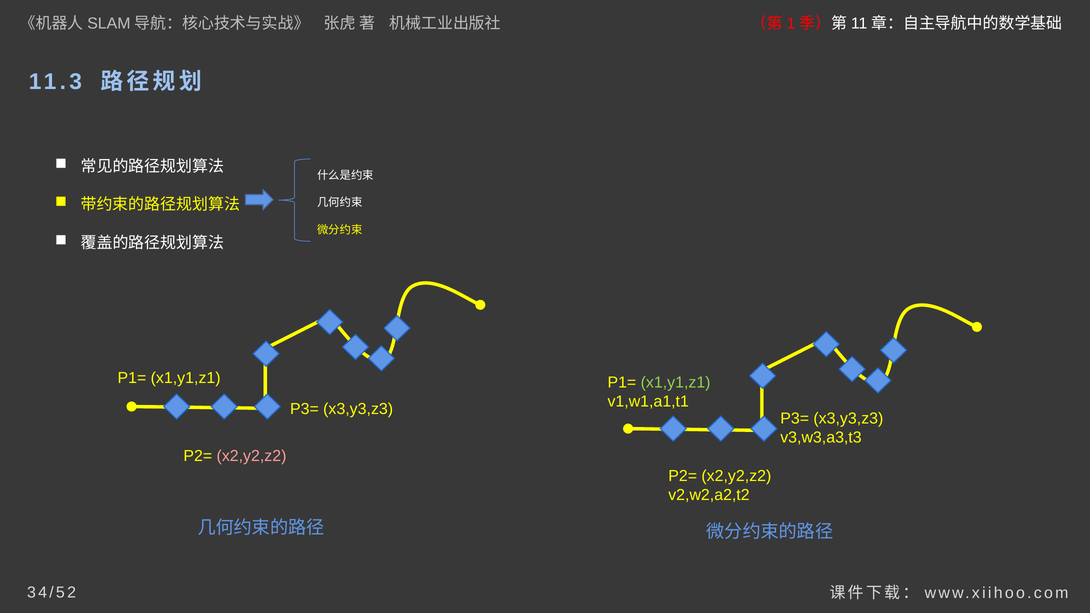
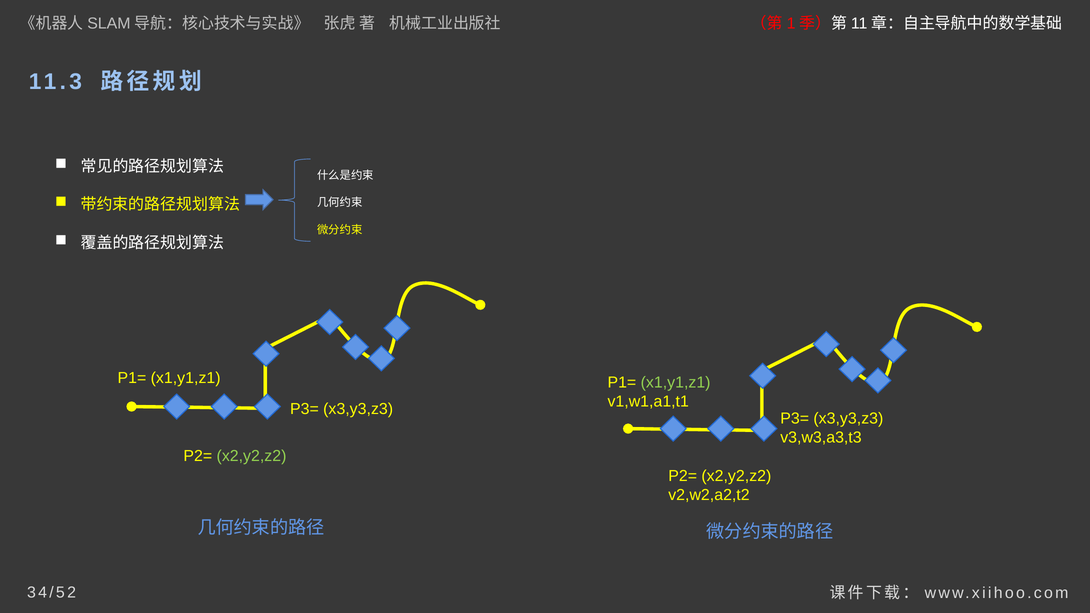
x2,y2,z2 colour: pink -> light green (252, 456)
